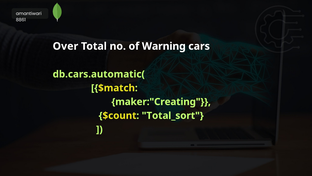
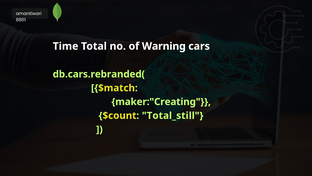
Over: Over -> Time (66, 46)
db.cars.automatic(: db.cars.automatic( -> db.cars.rebranded( (99, 74)
Total_sort: Total_sort -> Total_still (173, 115)
